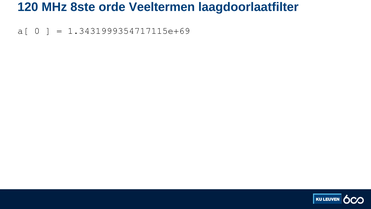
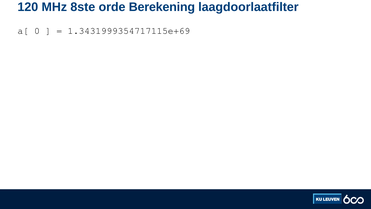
Veeltermen: Veeltermen -> Berekening (162, 7)
